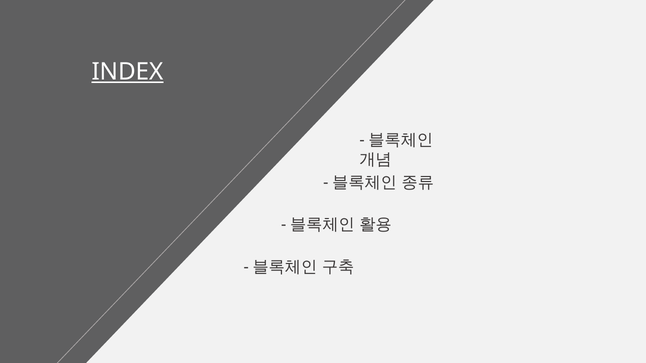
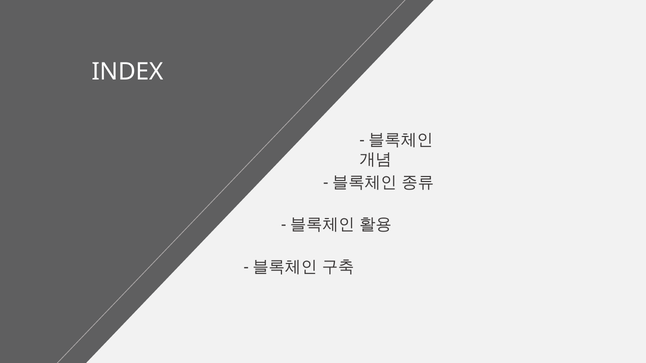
INDEX underline: present -> none (128, 72)
